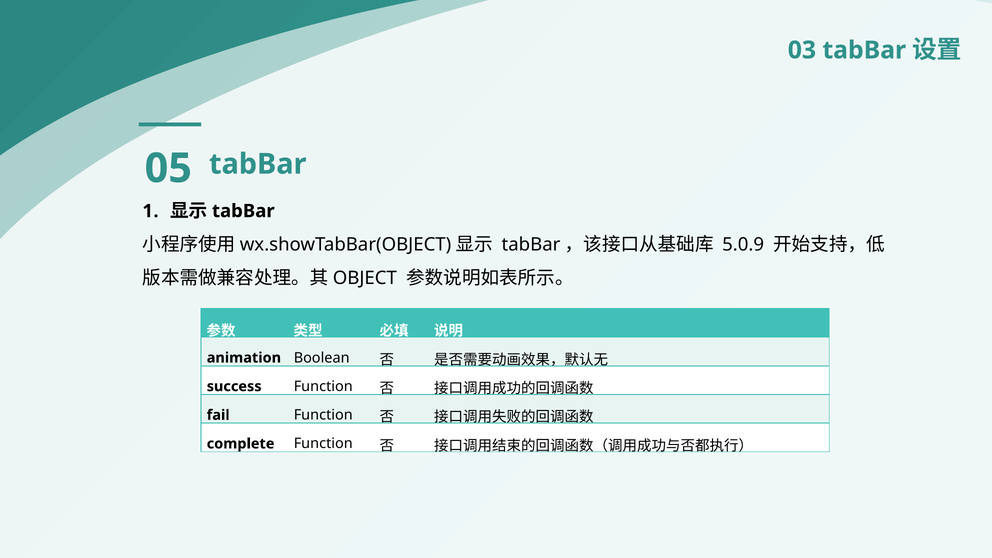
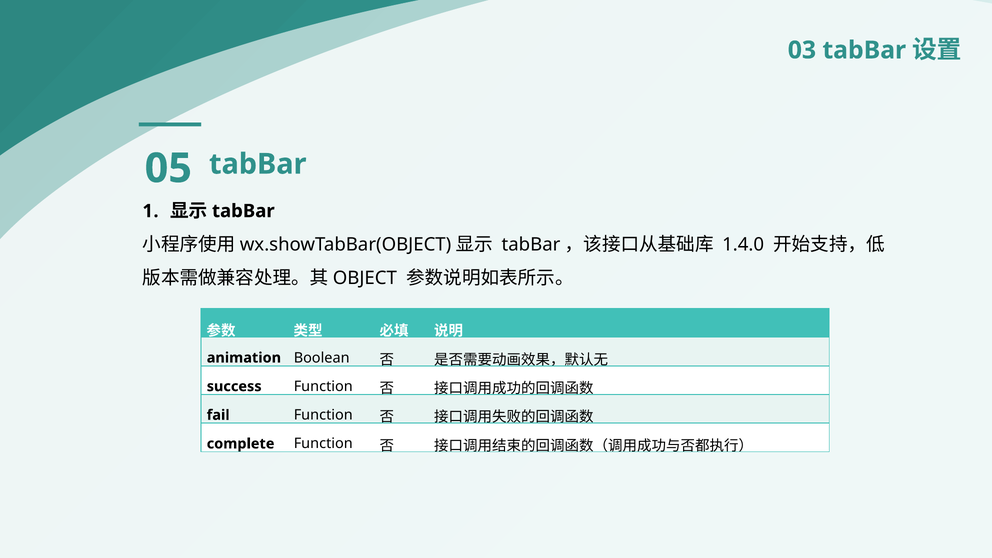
5.0.9: 5.0.9 -> 1.4.0 (743, 245)
